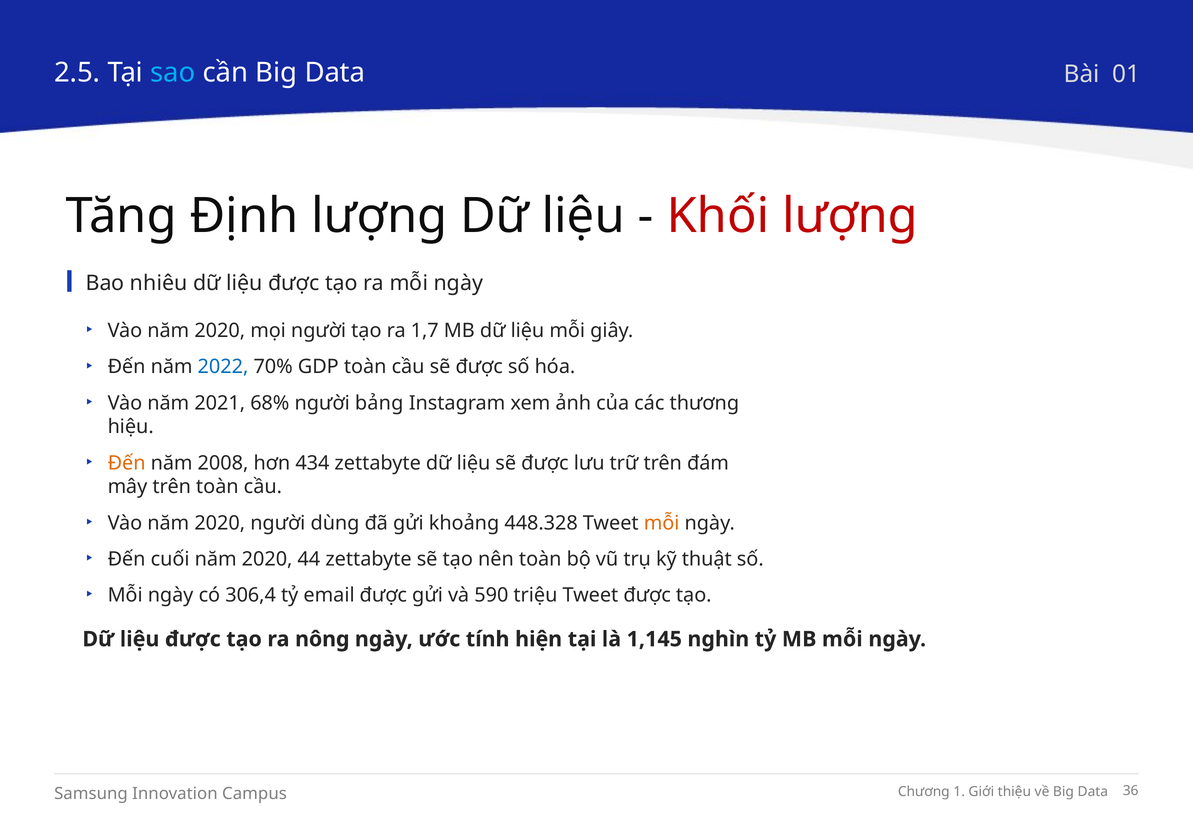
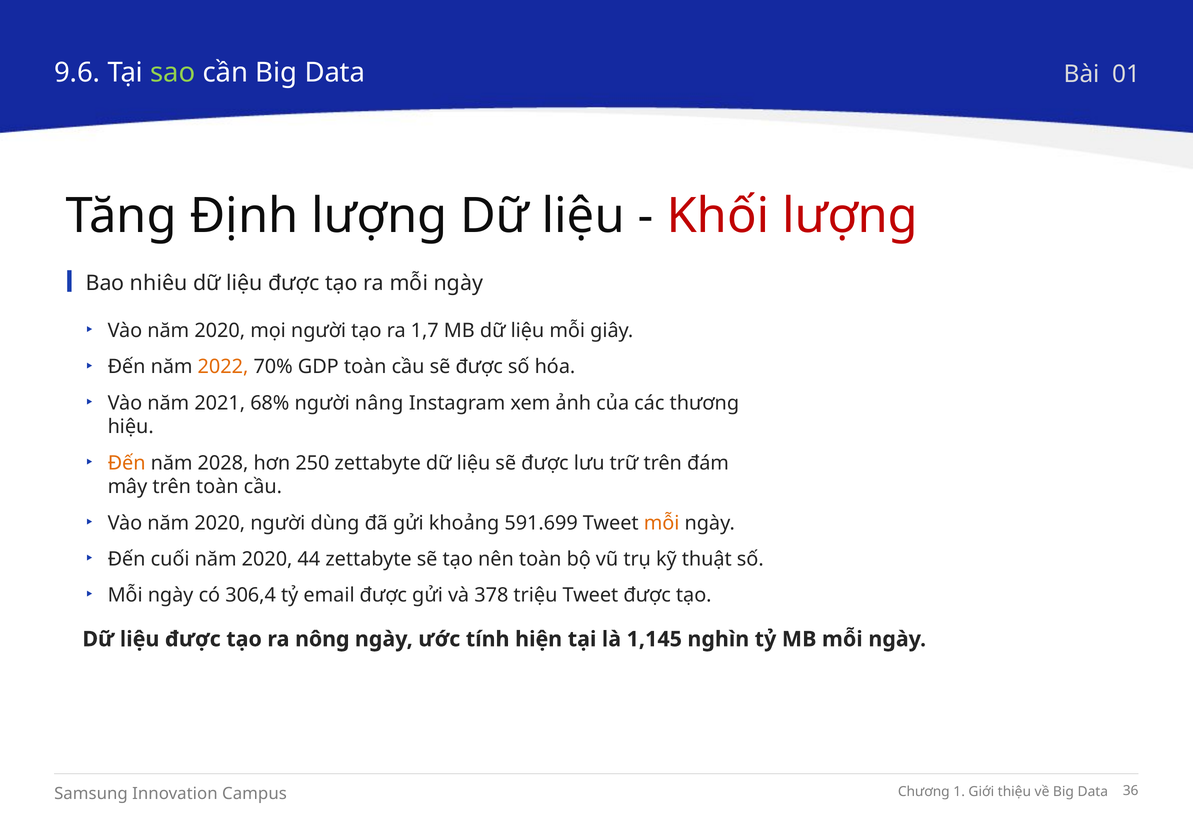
2.5: 2.5 -> 9.6 (77, 73)
sao colour: light blue -> light green (173, 73)
2022 colour: blue -> orange (223, 367)
bảng: bảng -> nâng (379, 403)
2008: 2008 -> 2028 (223, 463)
434: 434 -> 250 (312, 463)
448.328: 448.328 -> 591.699 (541, 523)
590: 590 -> 378 (491, 595)
